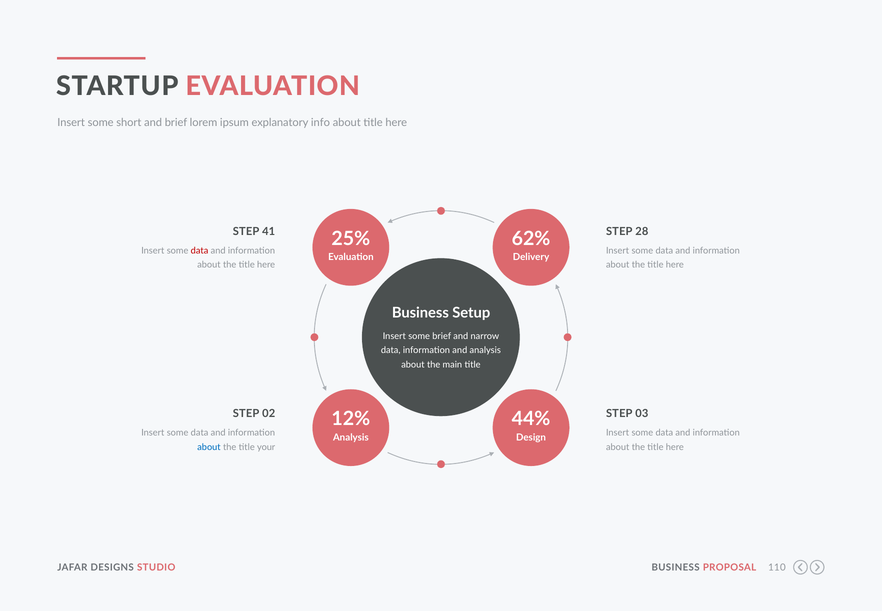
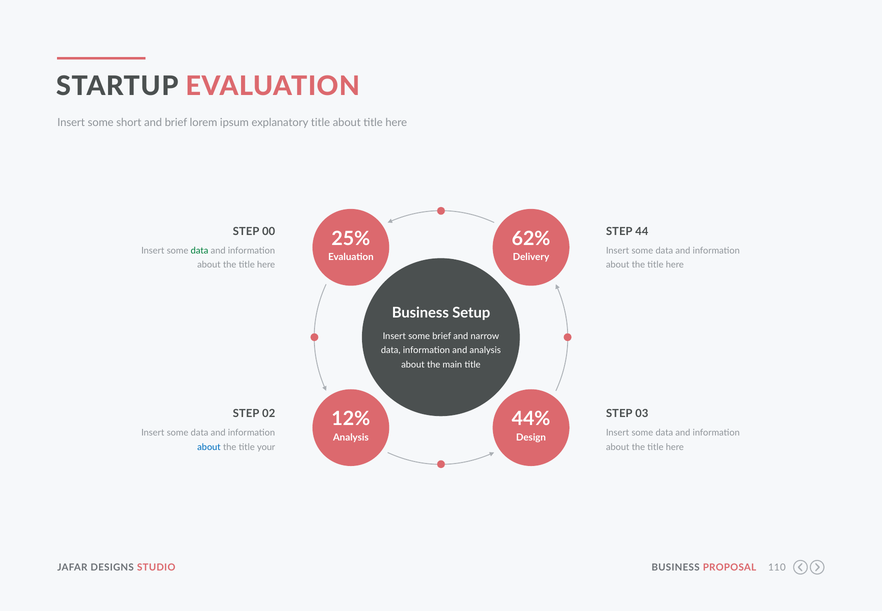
explanatory info: info -> title (320, 123)
41: 41 -> 00 (269, 231)
28: 28 -> 44 (642, 231)
data colour: red -> green (200, 251)
